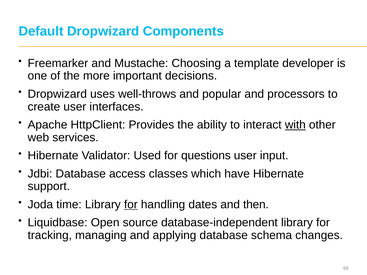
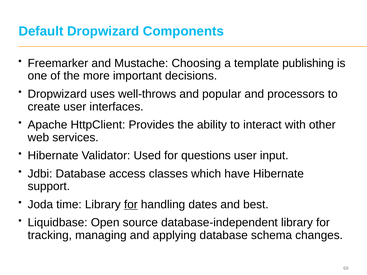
developer: developer -> publishing (308, 63)
with underline: present -> none (295, 125)
then: then -> best (256, 205)
